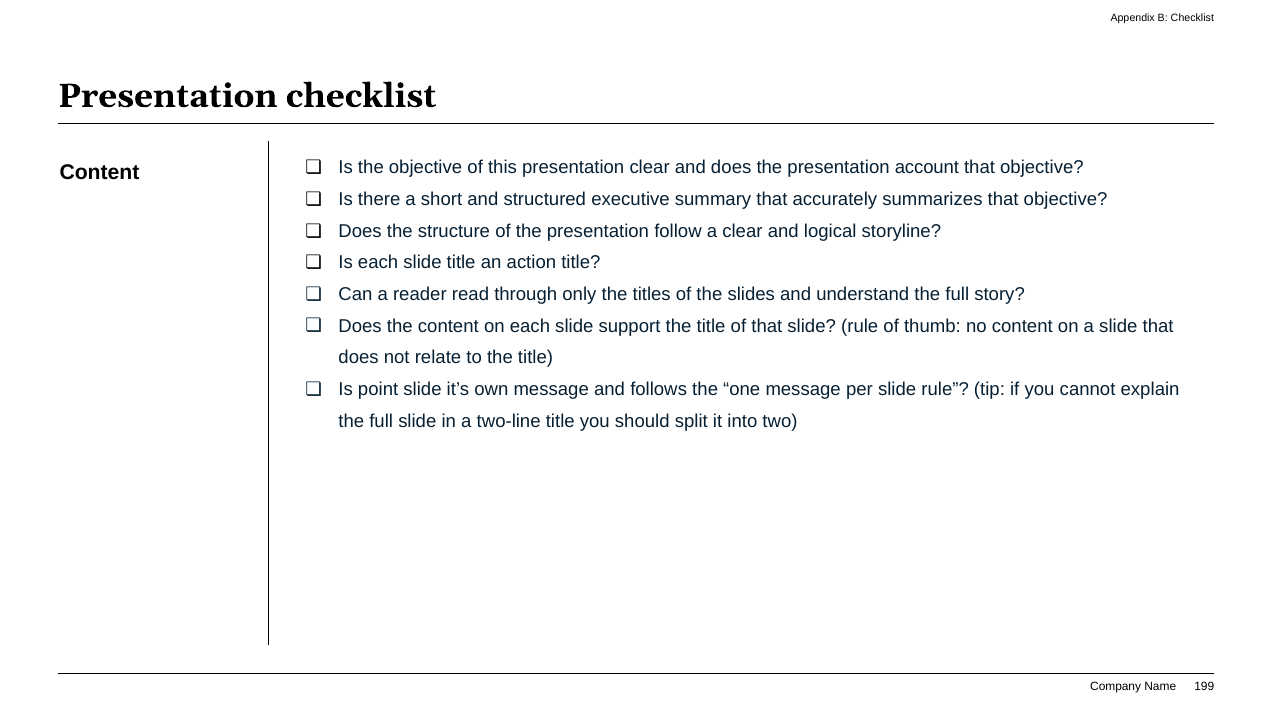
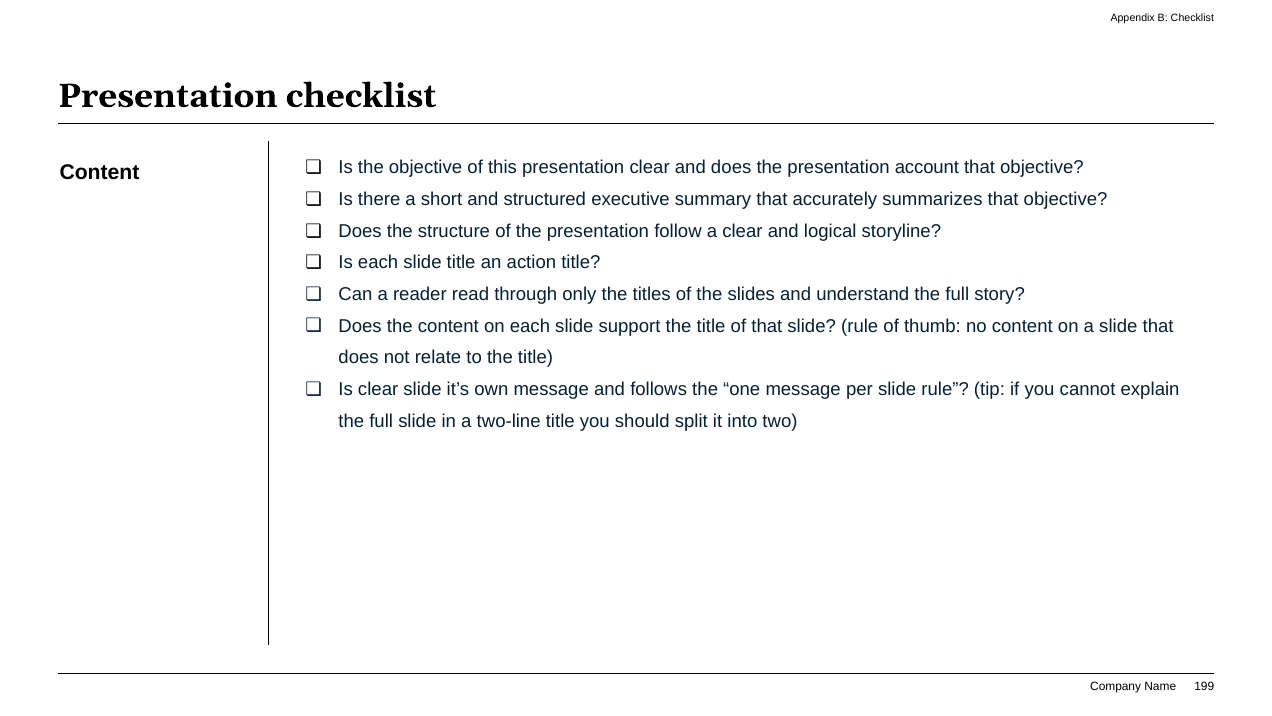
Is point: point -> clear (378, 389)
